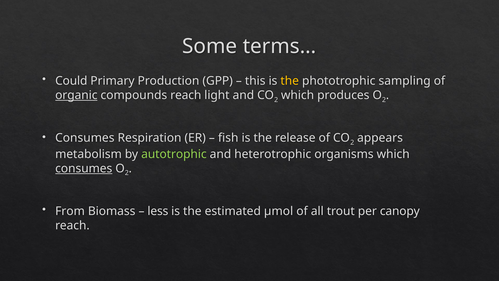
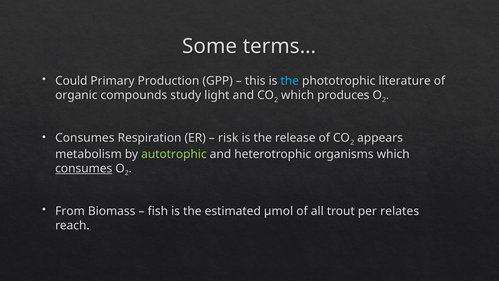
the colour: yellow -> light blue (290, 81)
sampling: sampling -> literature (405, 81)
organic underline: present -> none (76, 95)
compounds reach: reach -> study (186, 95)
fish: fish -> risk (228, 138)
less: less -> fish (158, 211)
canopy: canopy -> relates (400, 211)
